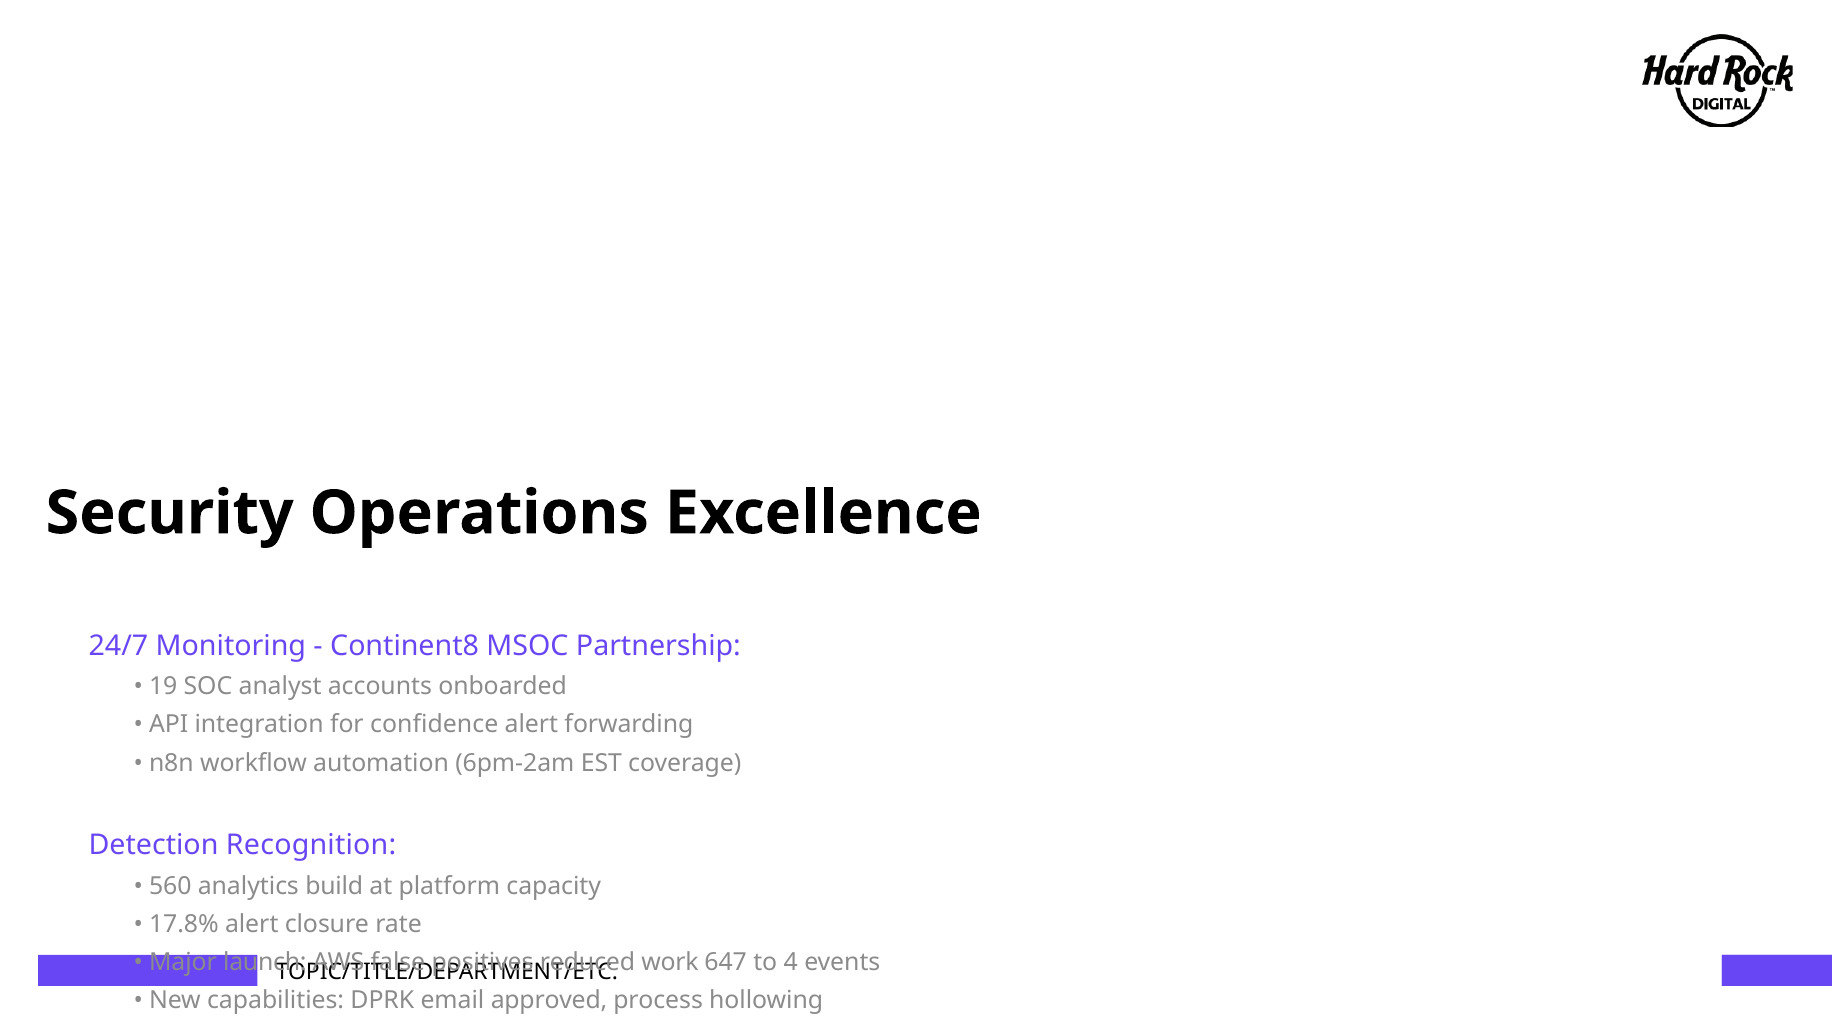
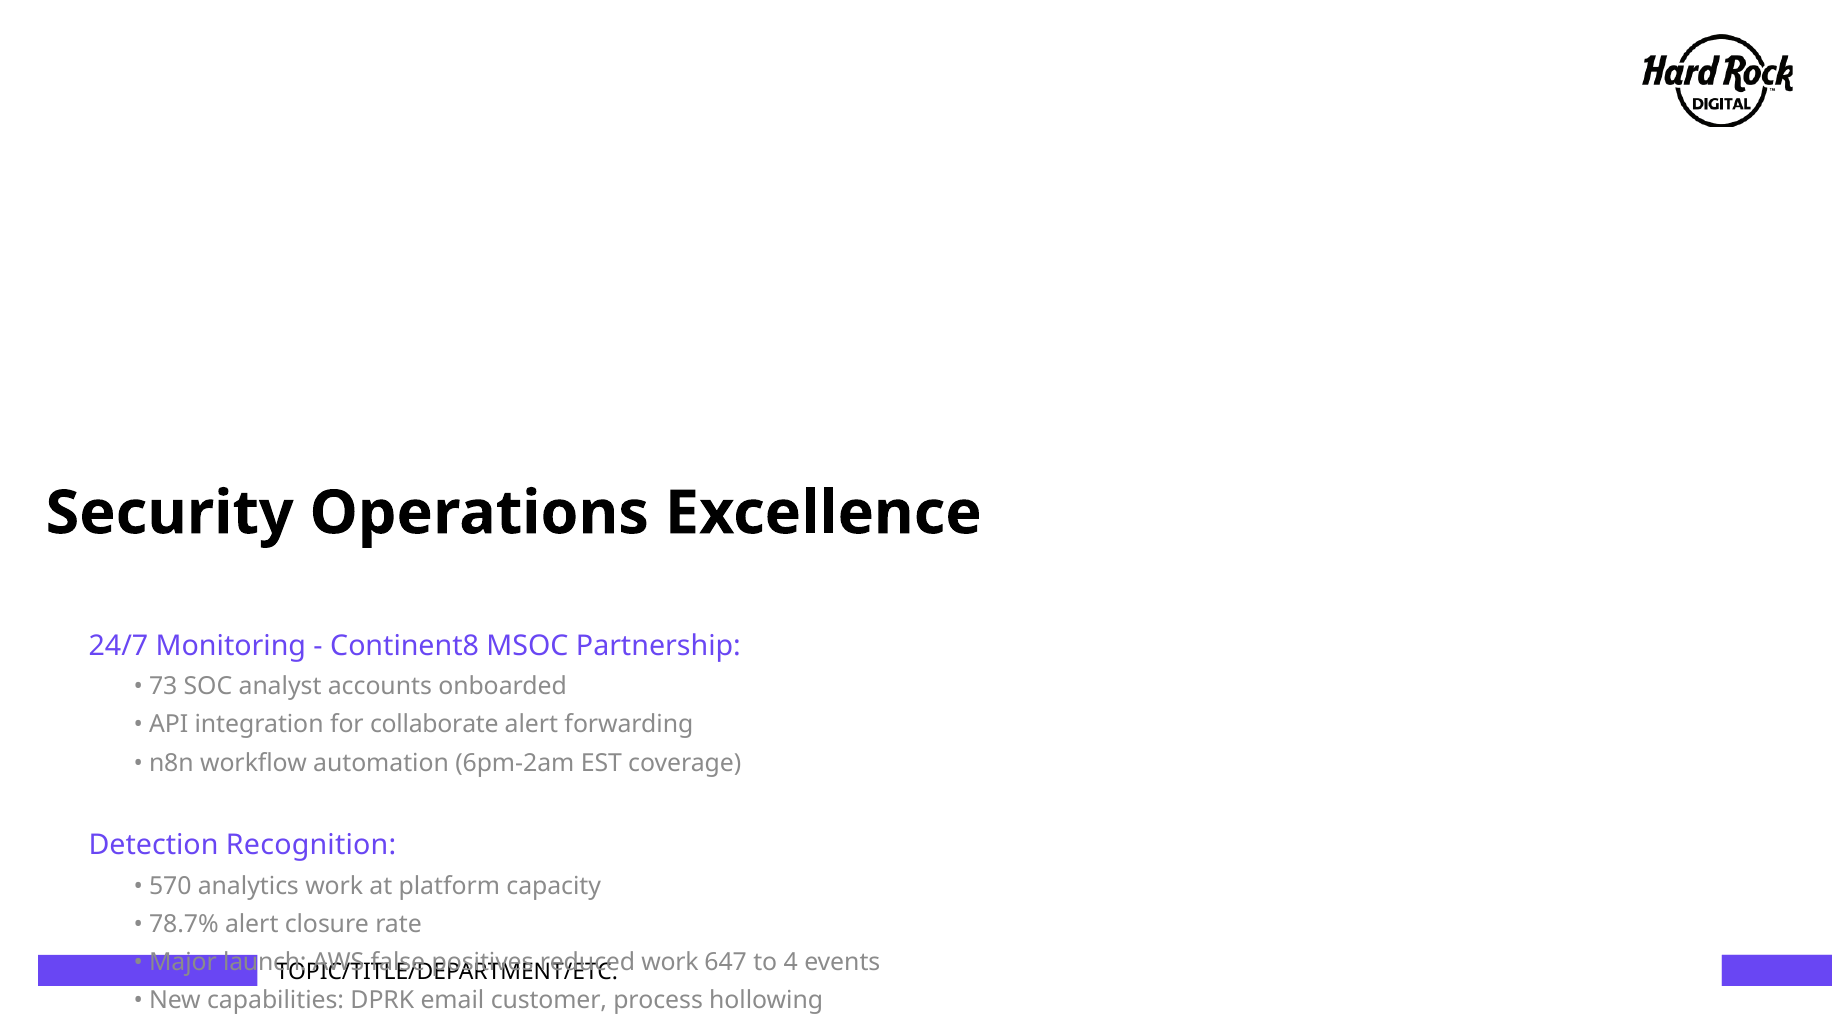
19: 19 -> 73 (163, 687)
confidence: confidence -> collaborate (434, 725)
560: 560 -> 570 (170, 886)
analytics build: build -> work (334, 886)
17.8%: 17.8% -> 78.7% (184, 925)
email approved: approved -> customer (549, 1001)
